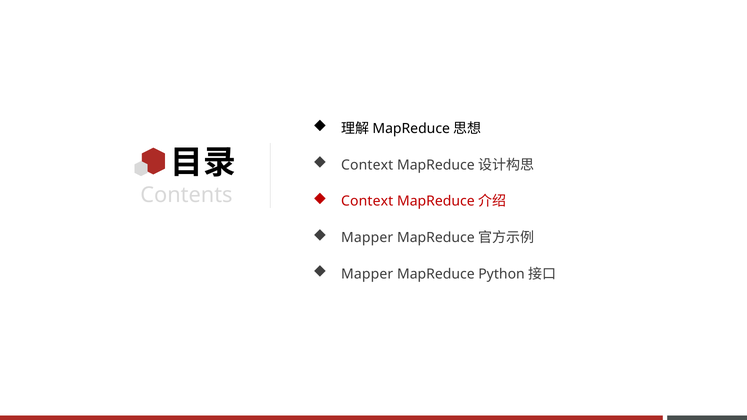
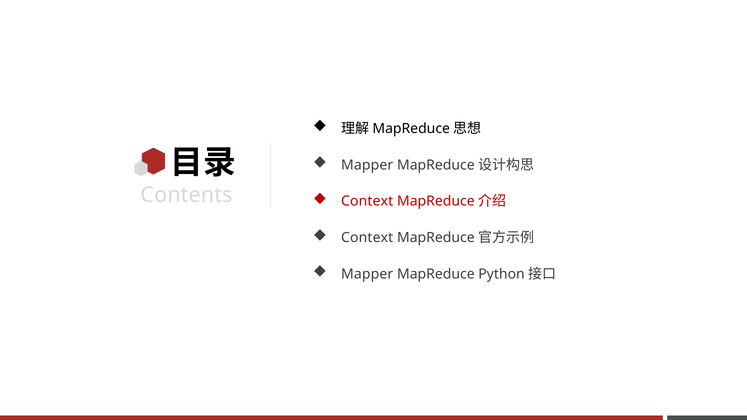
Context: Context -> Mapper (367, 165)
Mapper: Mapper -> Context (367, 238)
